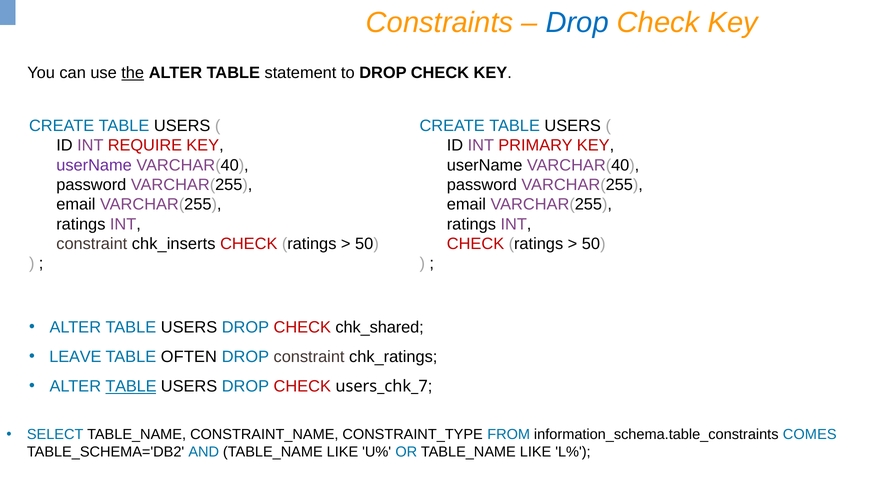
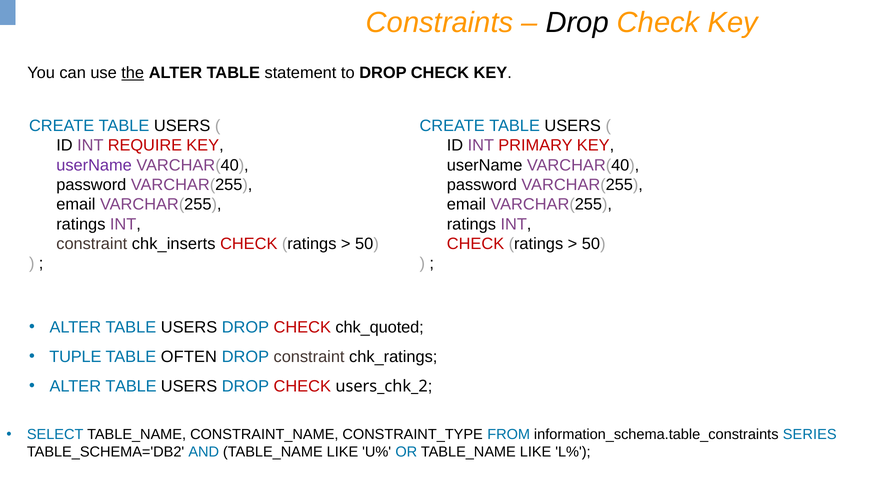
Drop colour: blue -> black (577, 23)
chk_shared: chk_shared -> chk_quoted (380, 327)
LEAVE: LEAVE -> TUPLE (75, 357)
TABLE underline: present -> none (131, 386)
users_chk_7: users_chk_7 -> users_chk_2 (382, 386)
COMES: COMES -> SERIES (810, 434)
